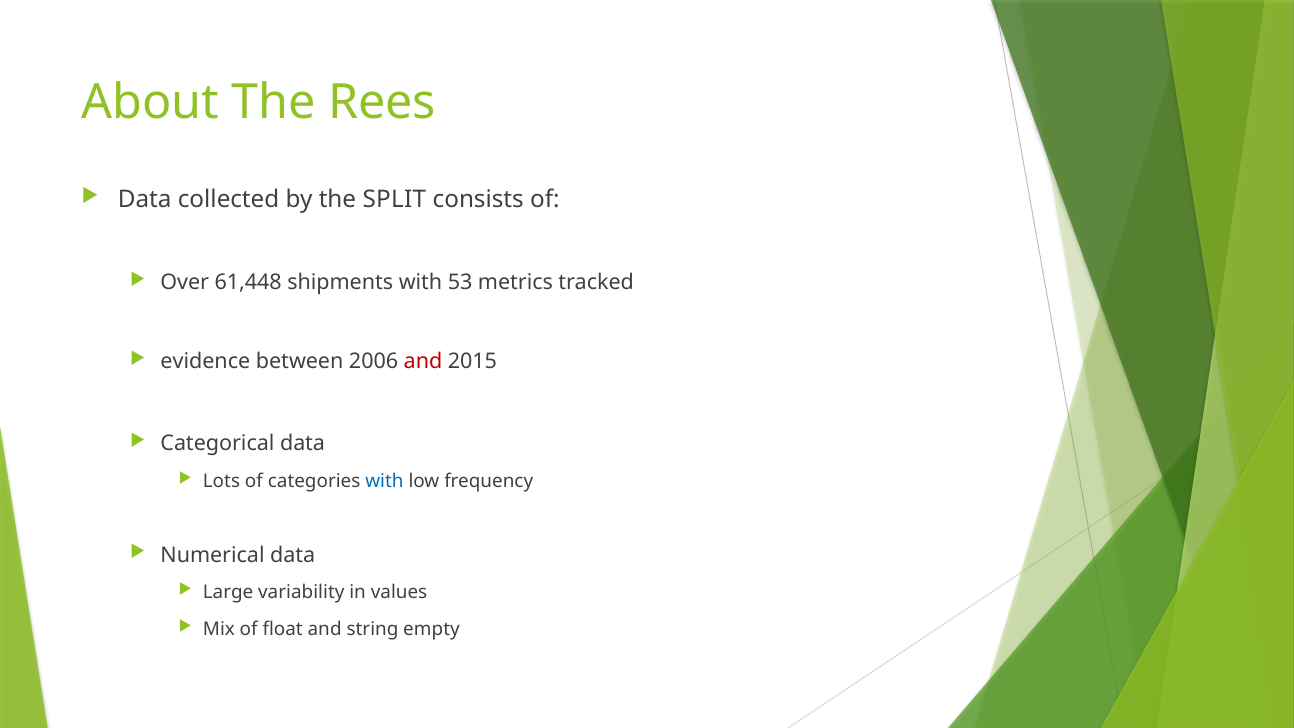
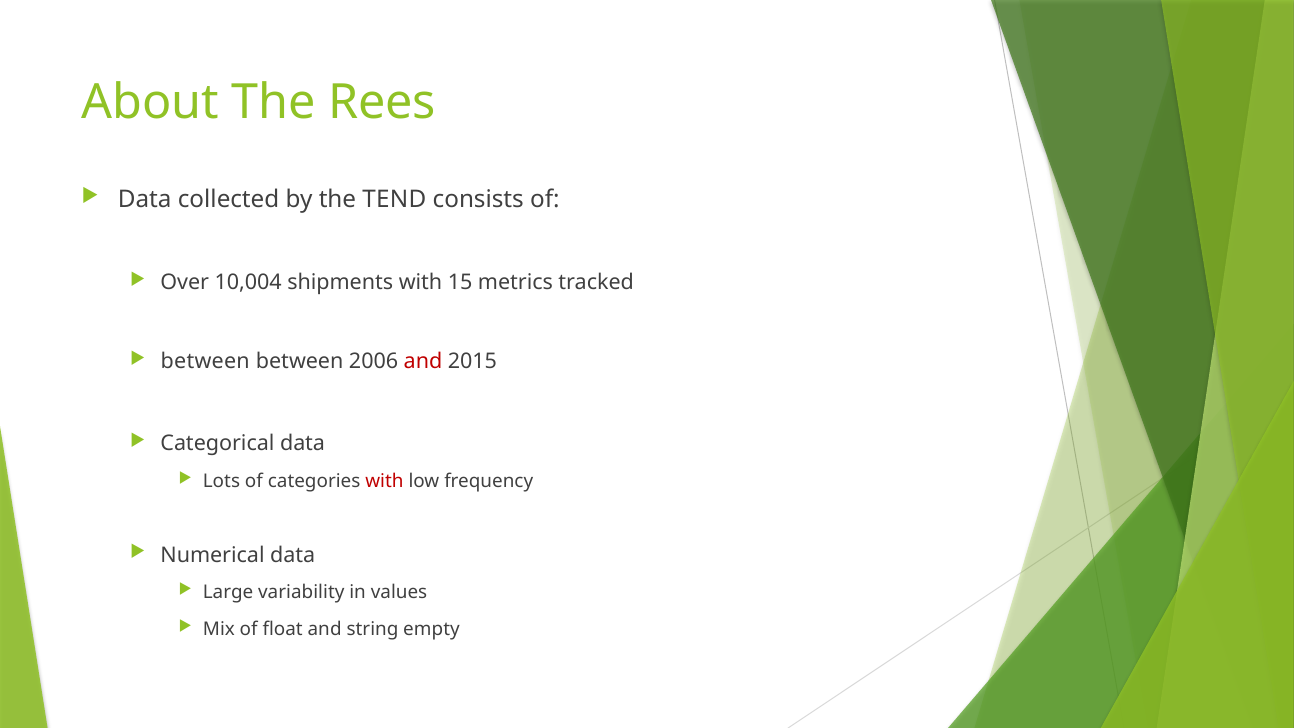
SPLIT: SPLIT -> TEND (394, 199)
61,448: 61,448 -> 10,004 (248, 283)
53: 53 -> 15 (460, 283)
evidence: evidence -> between (205, 361)
with colour: blue -> red (384, 481)
